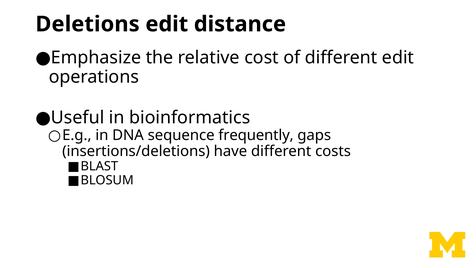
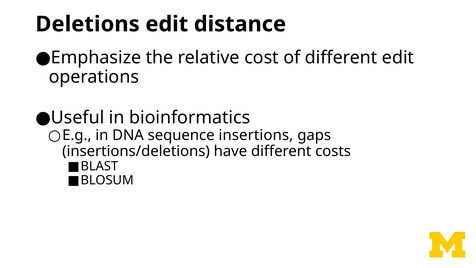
frequently: frequently -> insertions (256, 135)
